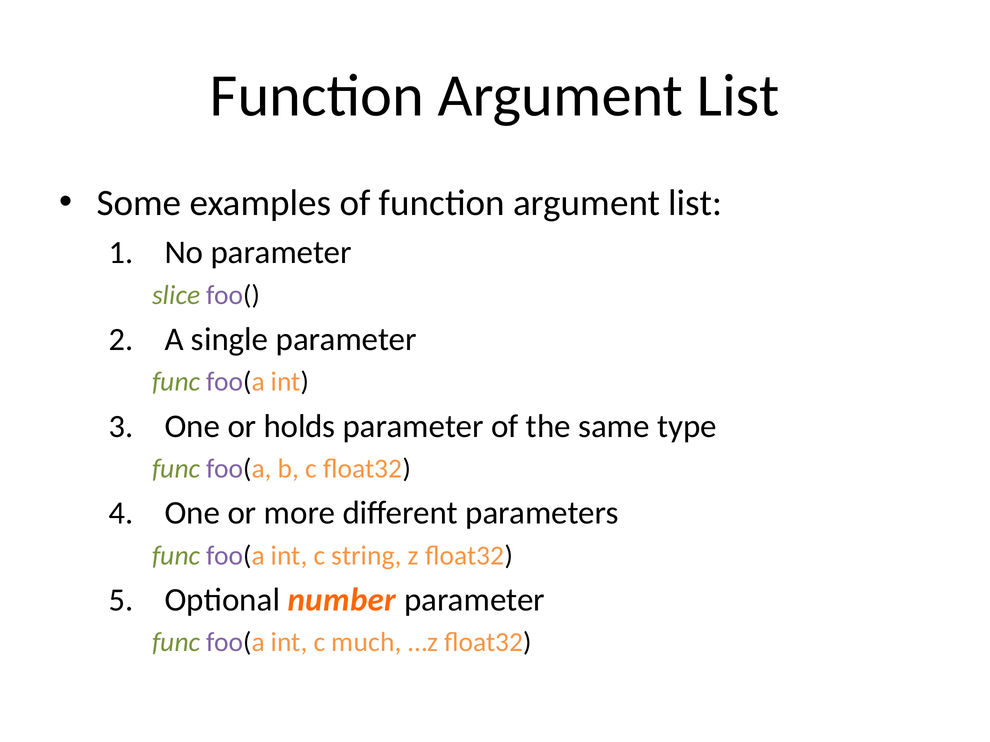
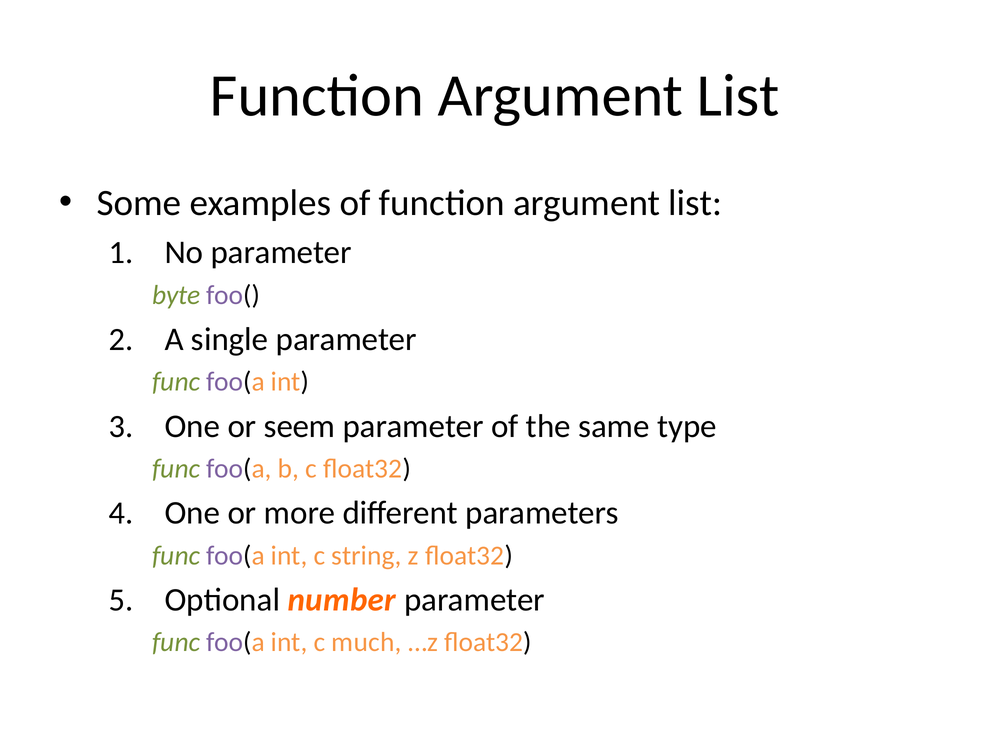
slice: slice -> byte (176, 295)
holds: holds -> seem (300, 426)
